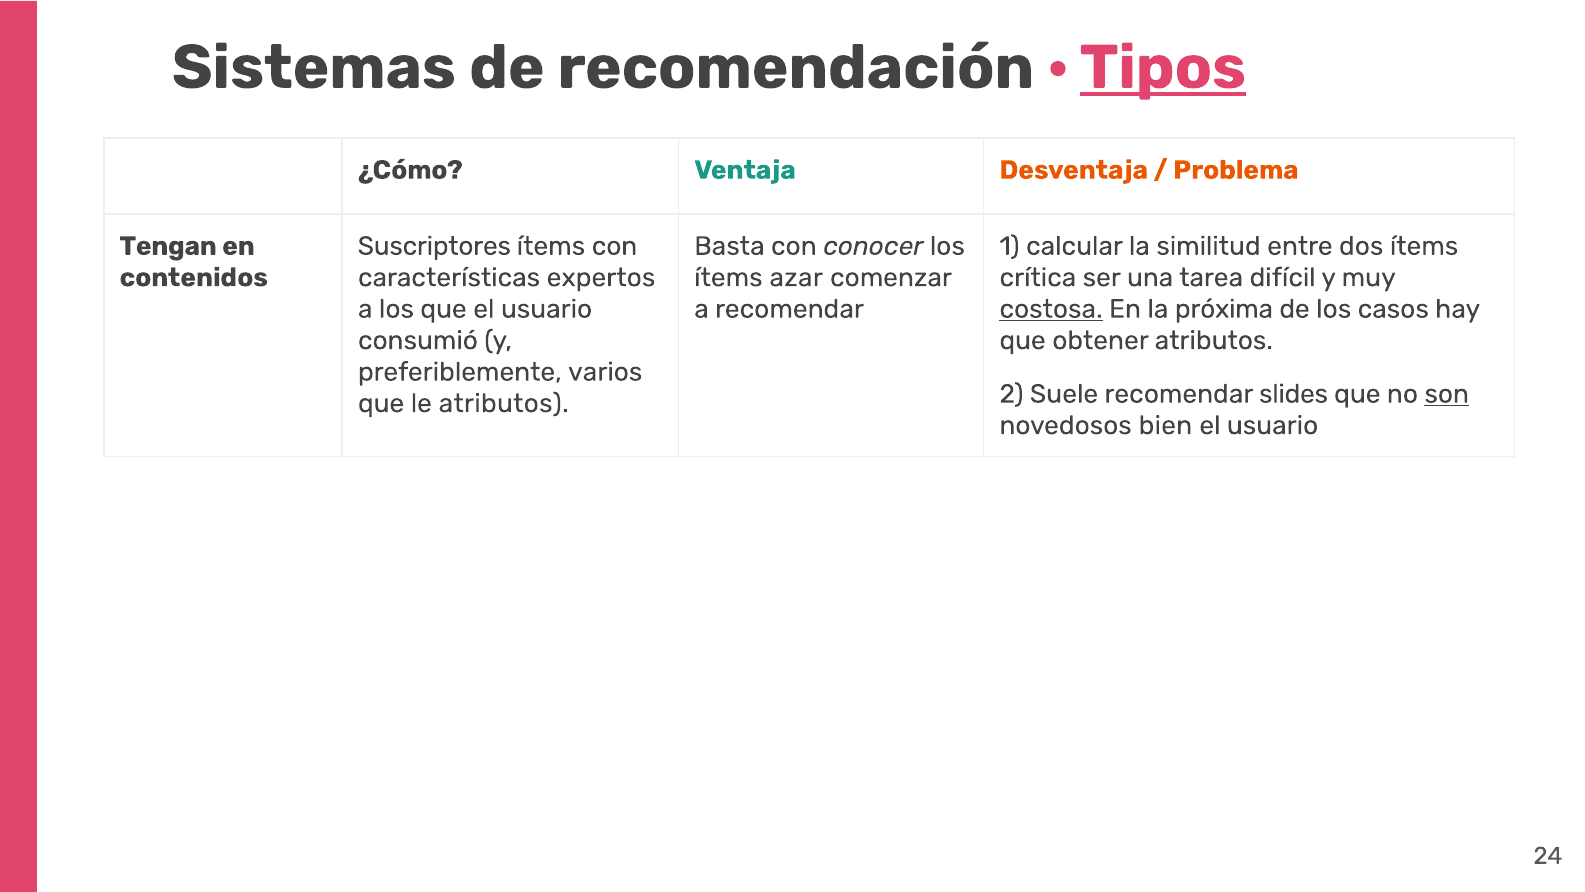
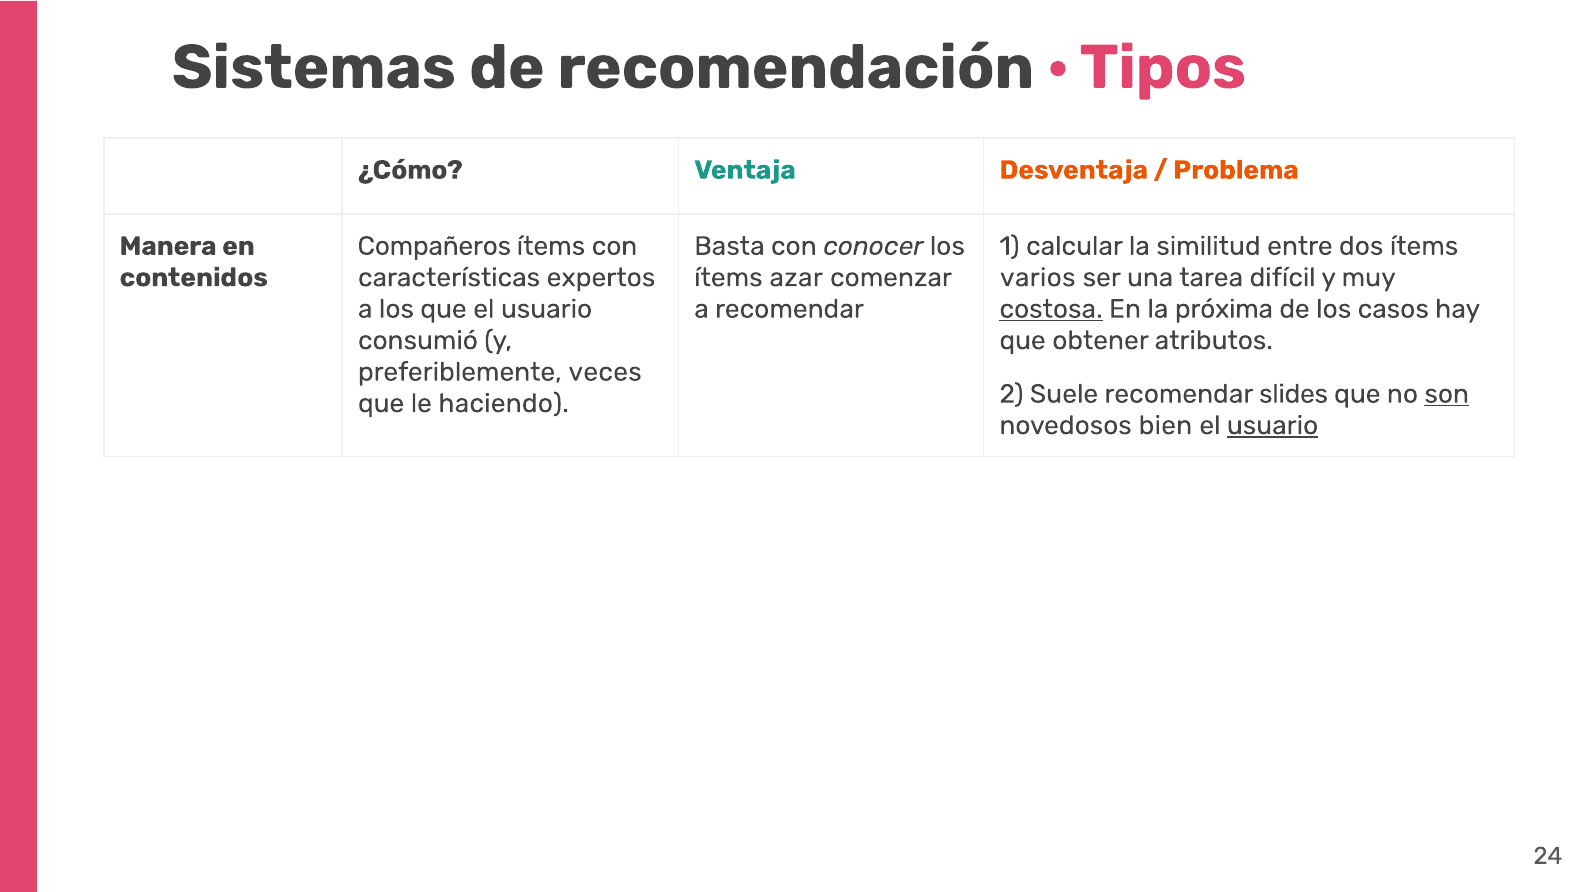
Tipos underline: present -> none (1163, 67)
Tengan: Tengan -> Manera (168, 246)
Suscriptores: Suscriptores -> Compañeros (434, 246)
crítica: crítica -> varios (1038, 277)
varios: varios -> veces (605, 372)
le atributos: atributos -> haciendo (504, 403)
usuario underline: none -> present (1273, 425)
